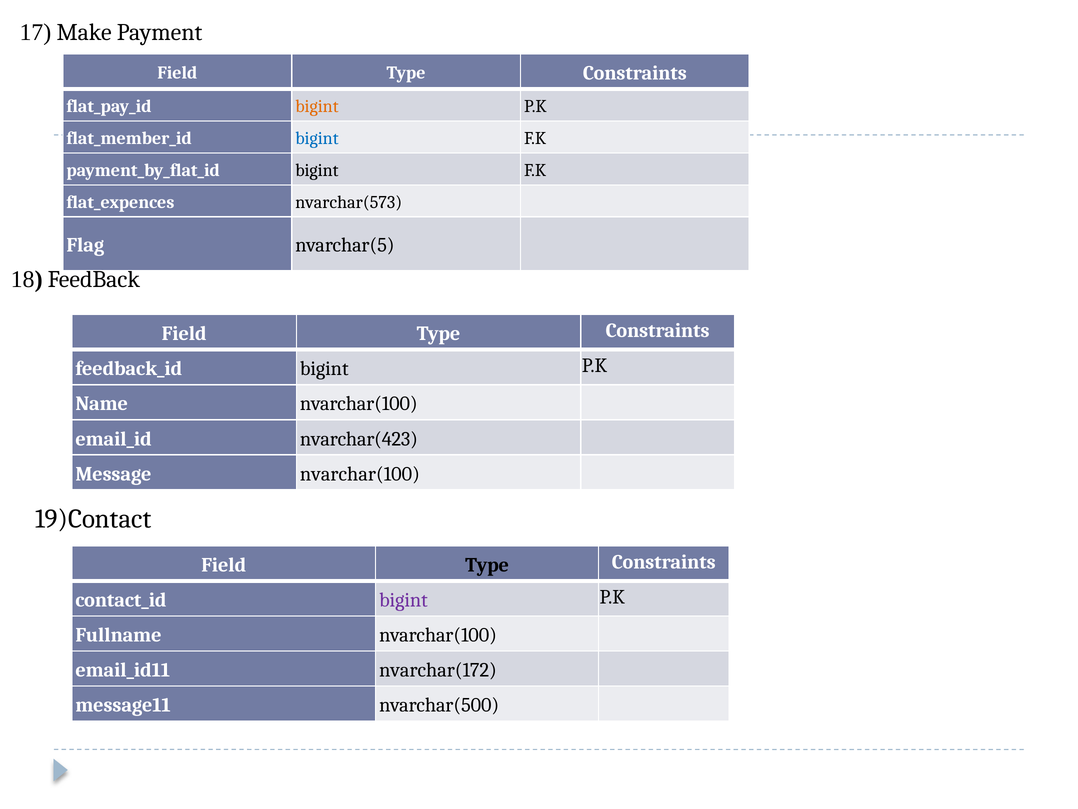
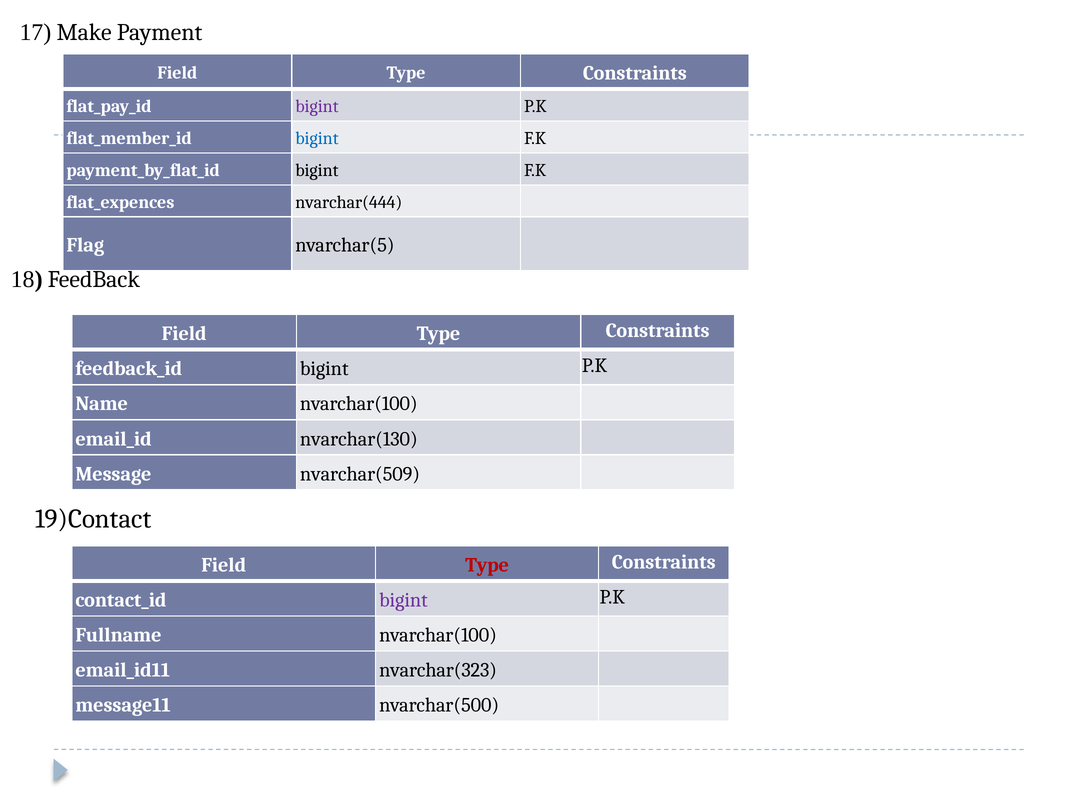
bigint colour: orange -> purple (317, 106)
nvarchar(573: nvarchar(573 -> nvarchar(444 (349, 202)
nvarchar(423: nvarchar(423 -> nvarchar(130 (359, 439)
Message nvarchar(100: nvarchar(100 -> nvarchar(509 (360, 474)
Type colour: black -> red (487, 565)
nvarchar(172: nvarchar(172 -> nvarchar(323 (438, 670)
